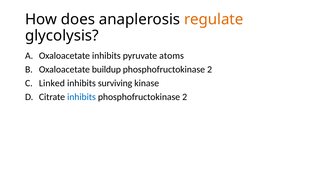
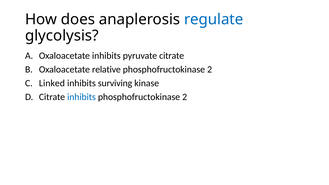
regulate colour: orange -> blue (214, 19)
pyruvate atoms: atoms -> citrate (172, 56)
buildup: buildup -> relative (106, 69)
